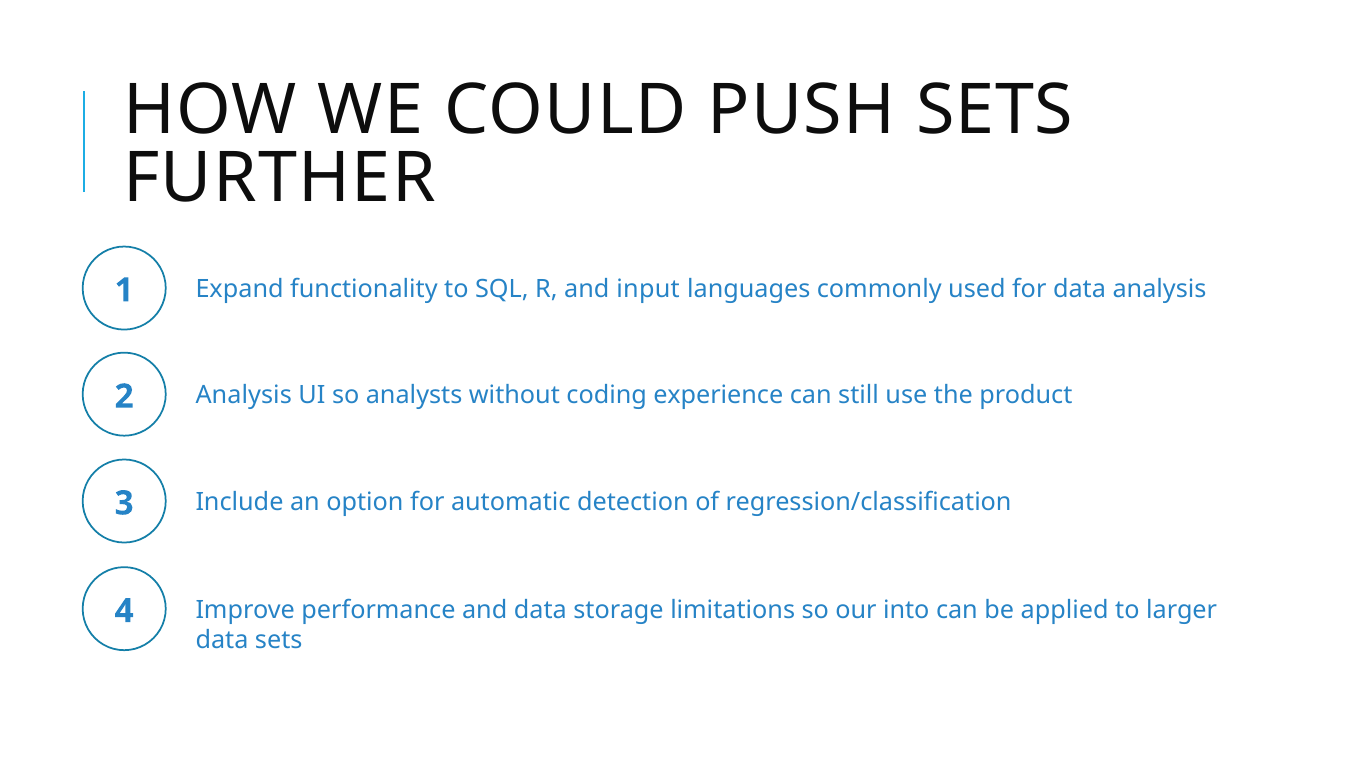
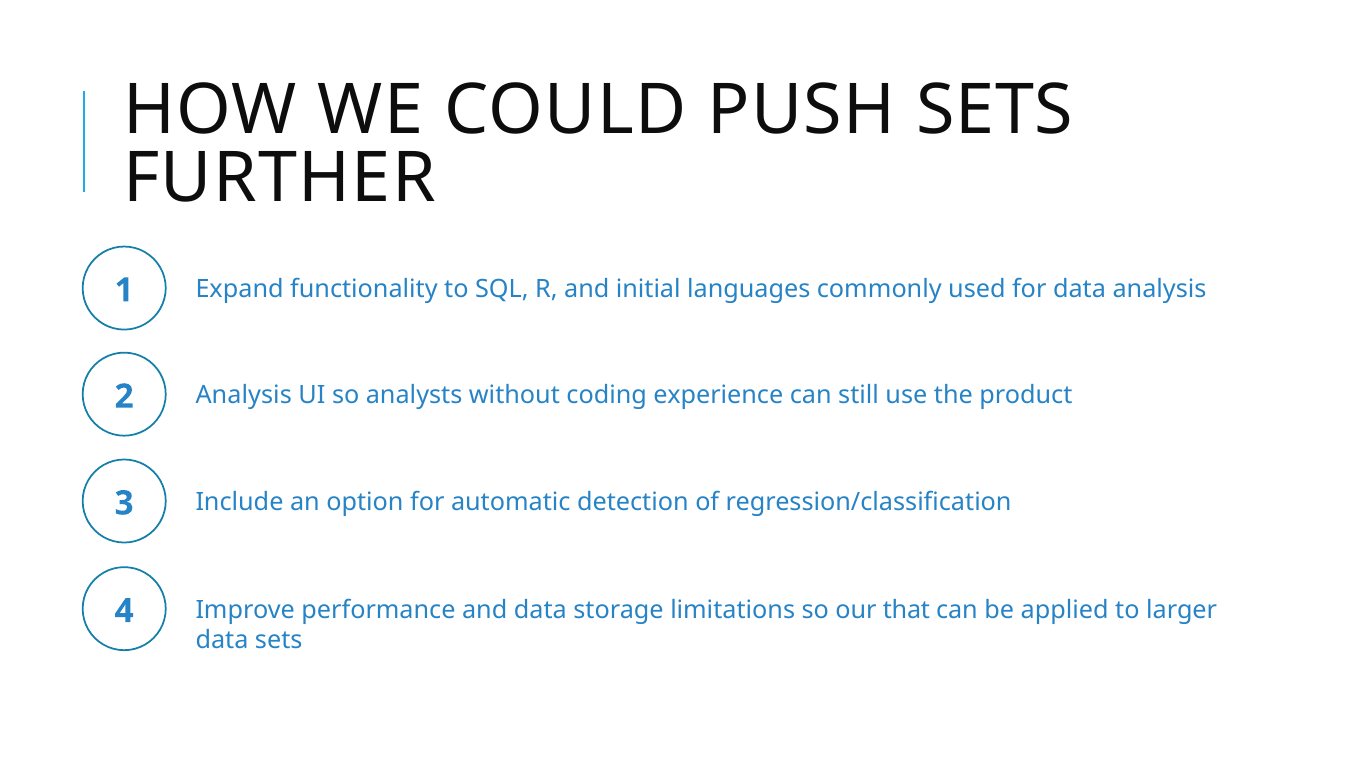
input: input -> initial (648, 290)
into: into -> that (906, 610)
